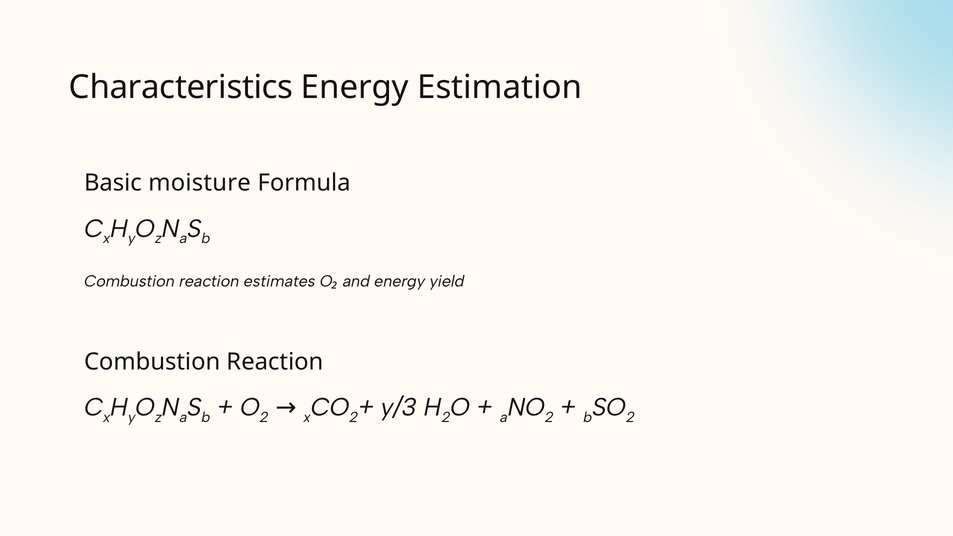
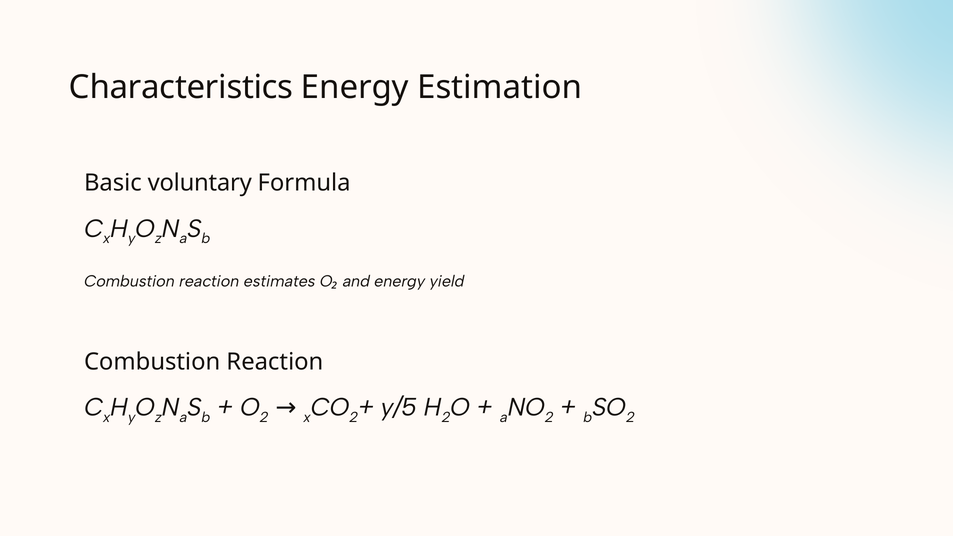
moisture: moisture -> voluntary (200, 183)
y/3: y/3 -> y/5 (399, 407)
